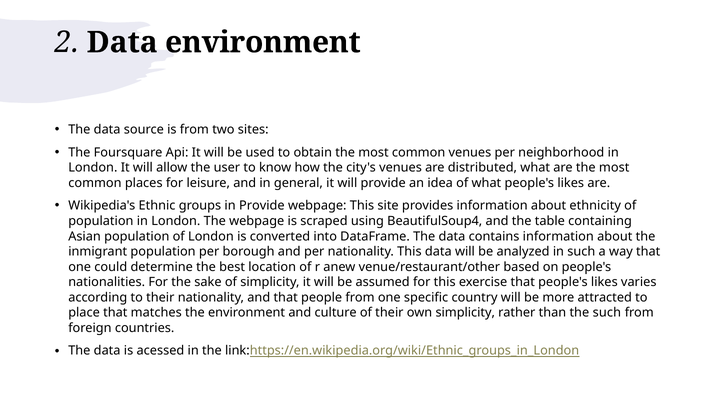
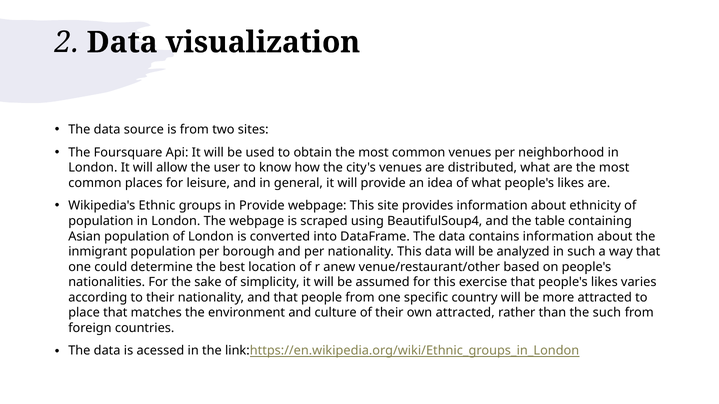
Data environment: environment -> visualization (263, 42)
own simplicity: simplicity -> attracted (465, 313)
